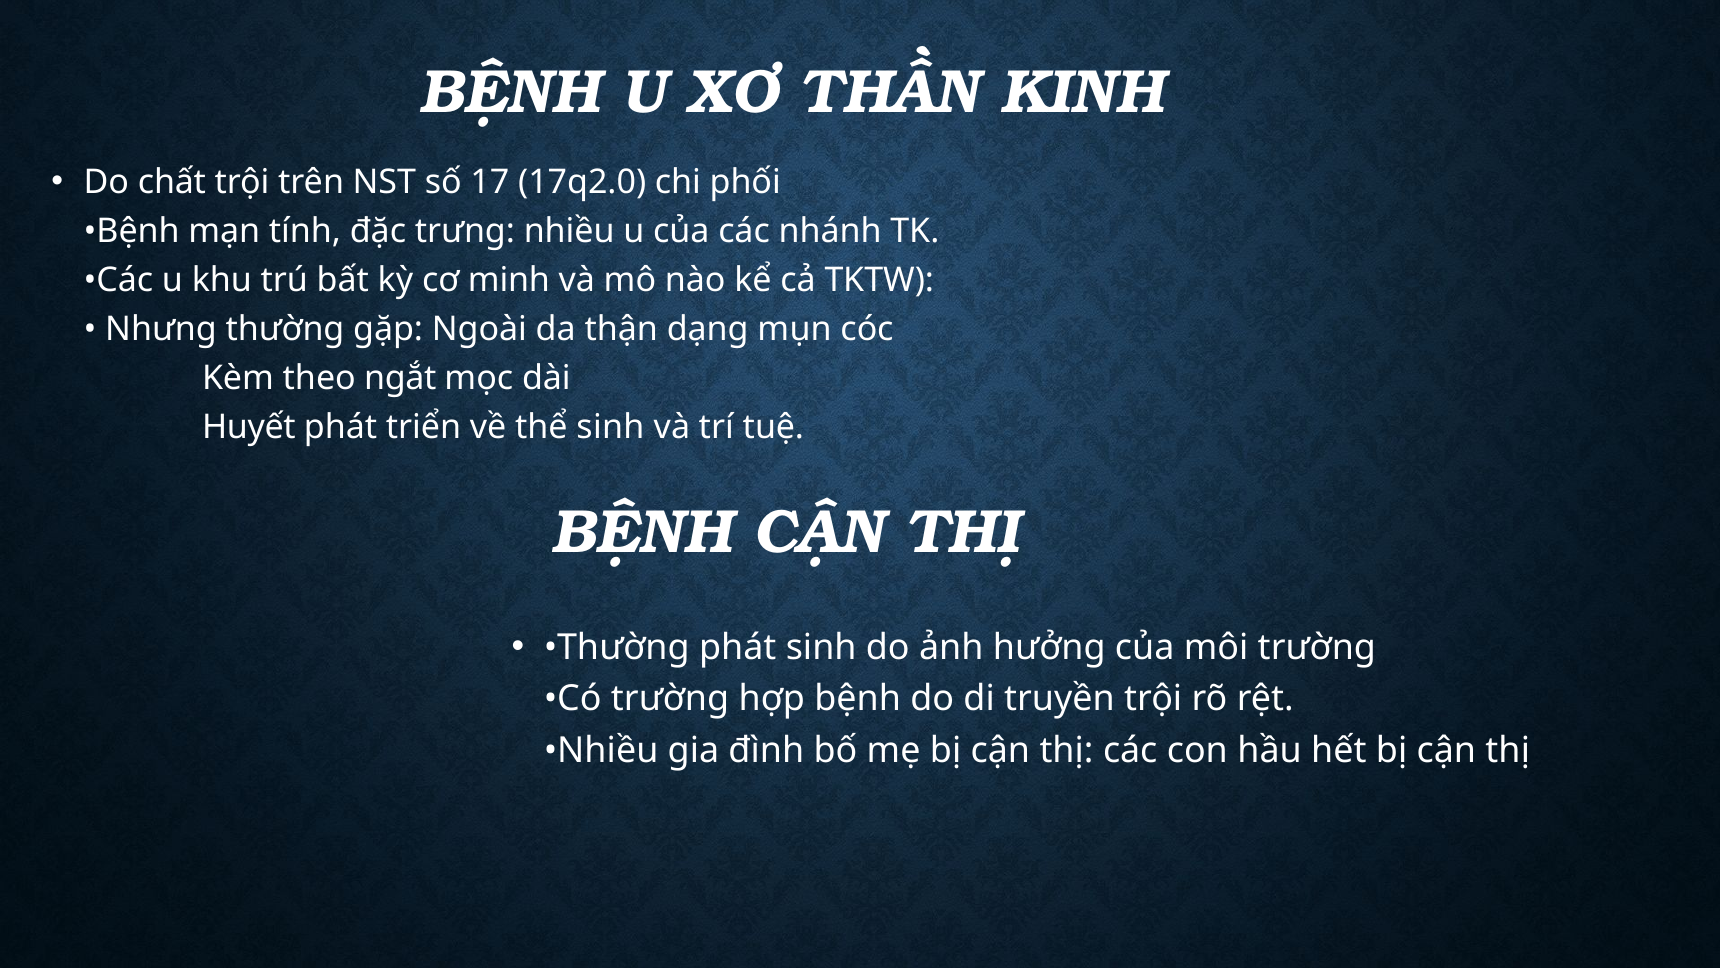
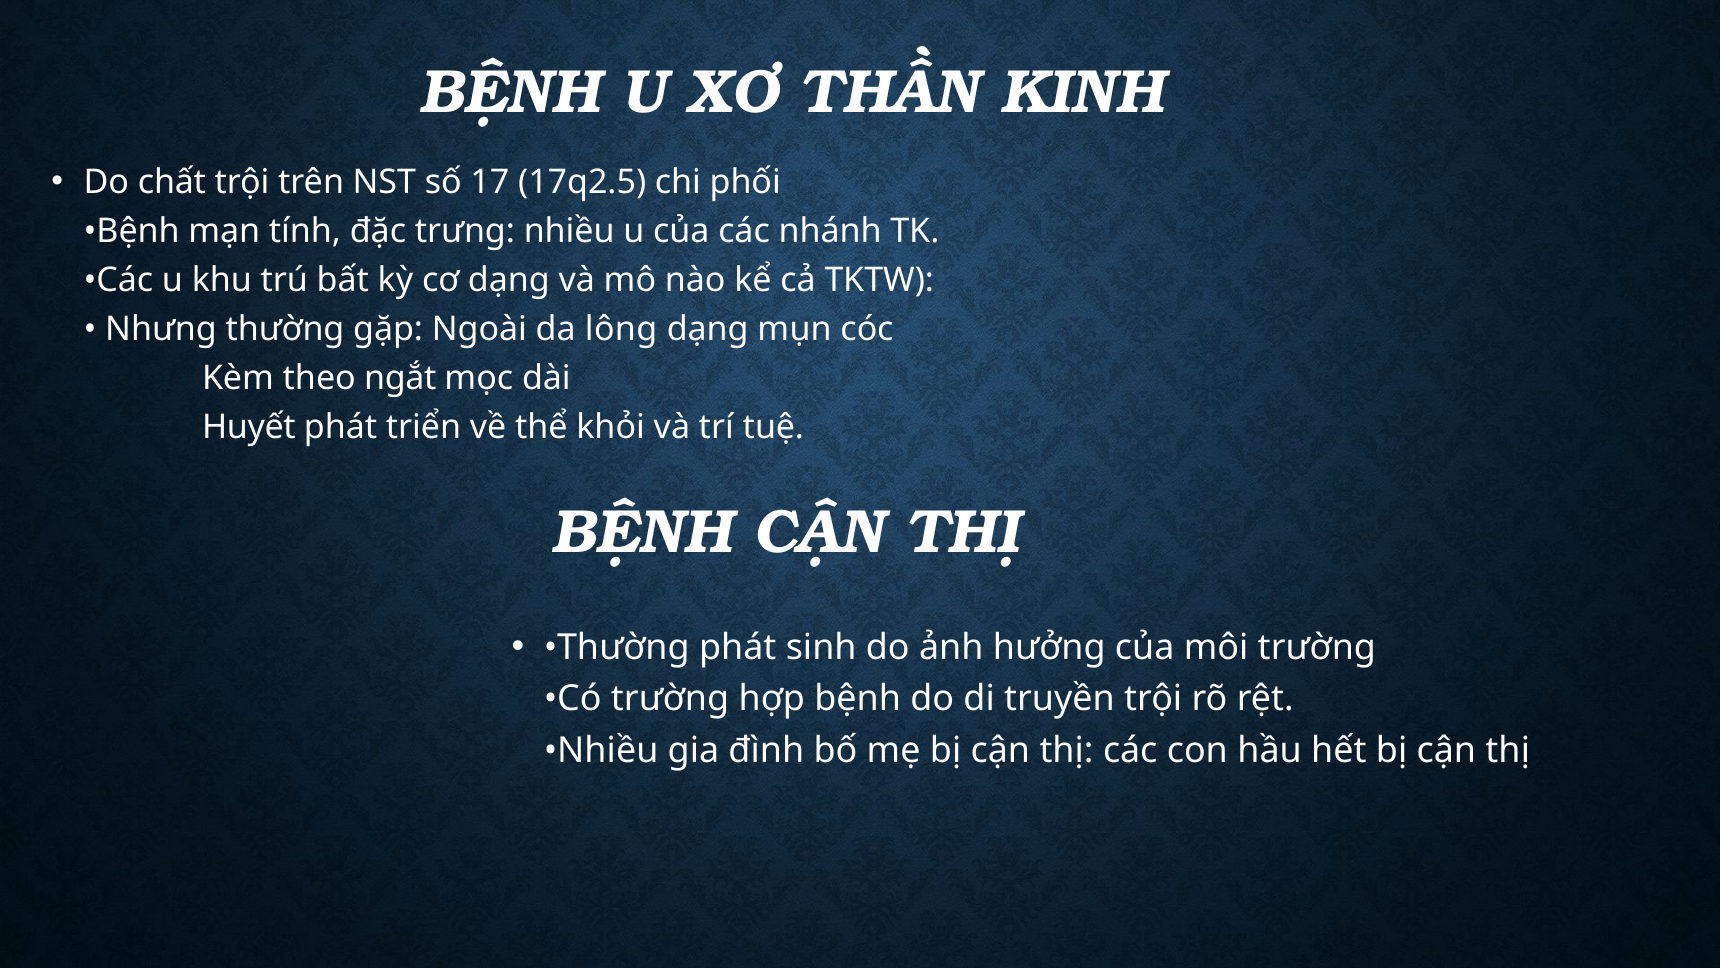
17q2.0: 17q2.0 -> 17q2.5 (582, 182)
cơ minh: minh -> dạng (509, 280)
thận: thận -> lông (621, 329)
thể sinh: sinh -> khỏi (611, 427)
